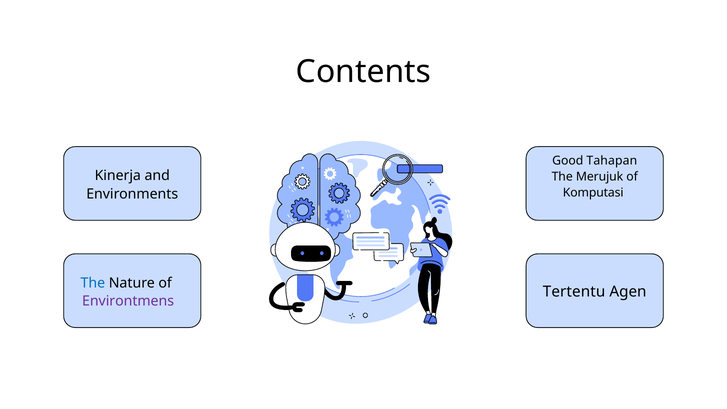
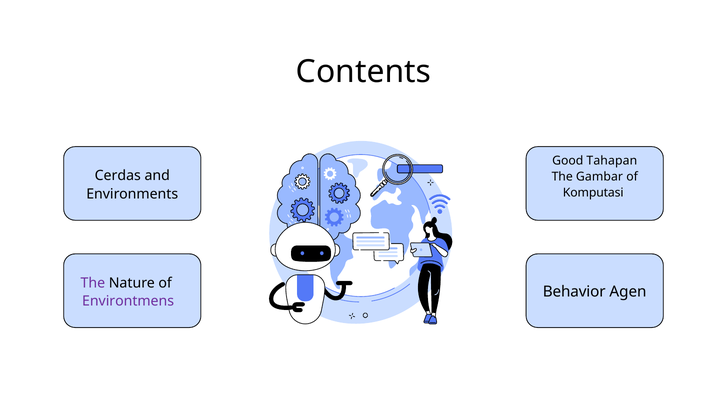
Kinerja: Kinerja -> Cerdas (118, 176)
Merujuk: Merujuk -> Gambar (599, 177)
The colour: blue -> purple (93, 283)
Tertentu: Tertentu -> Behavior (574, 292)
